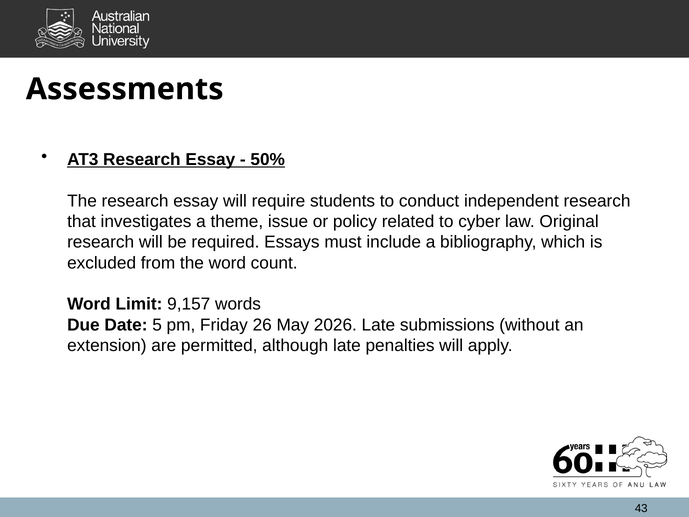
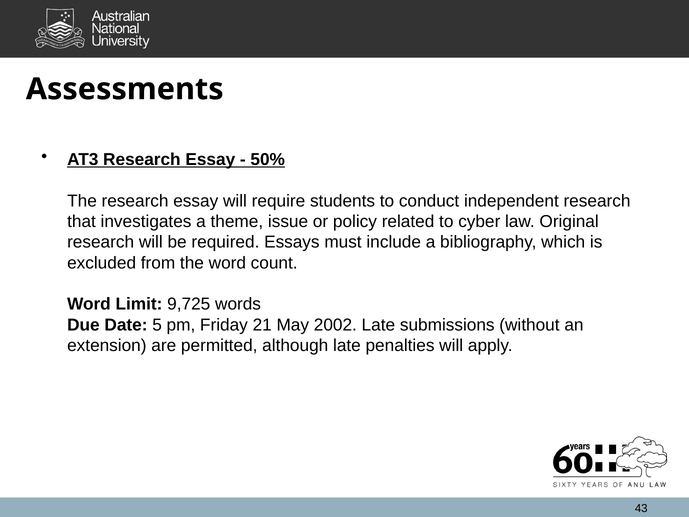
9,157: 9,157 -> 9,725 (189, 304)
26: 26 -> 21 (262, 325)
2026: 2026 -> 2002 (335, 325)
